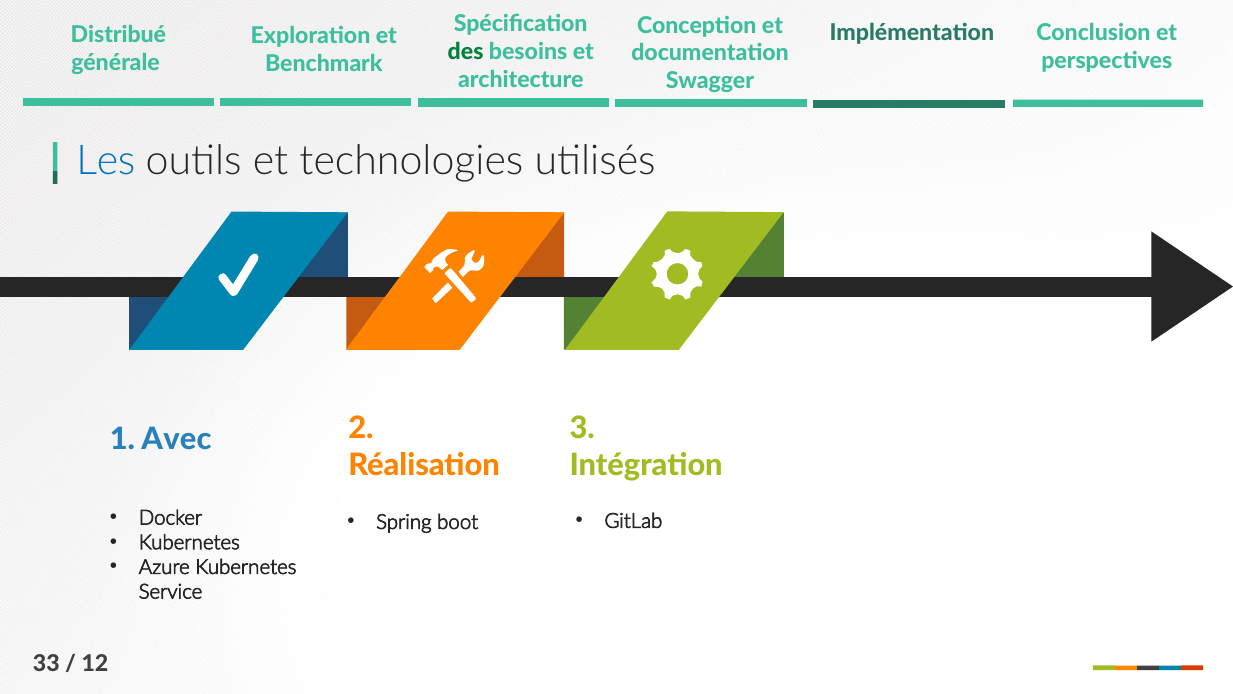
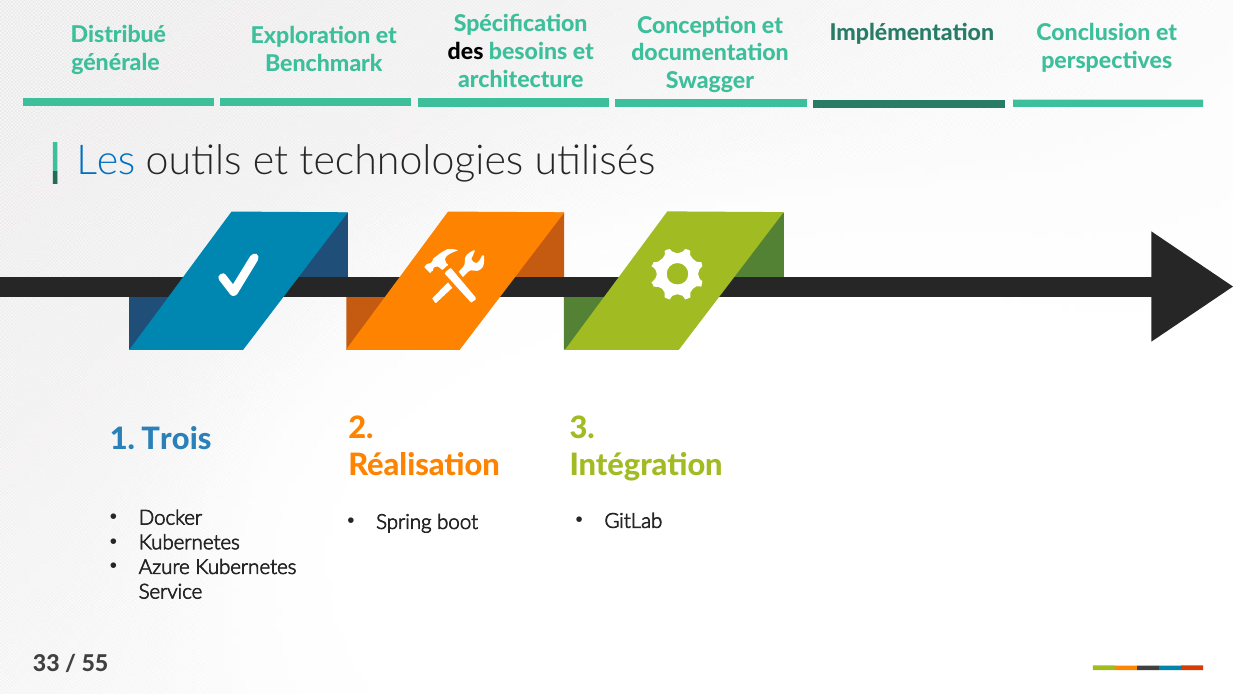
des colour: green -> black (466, 52)
Avec: Avec -> Trois (177, 439)
12: 12 -> 55 (95, 664)
